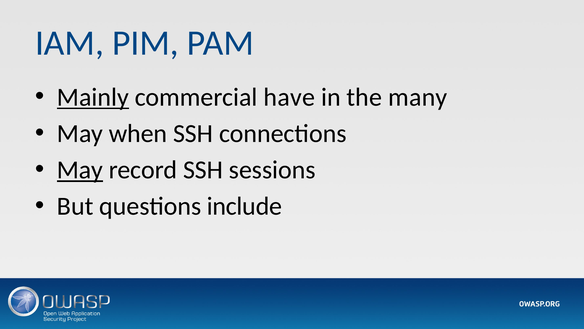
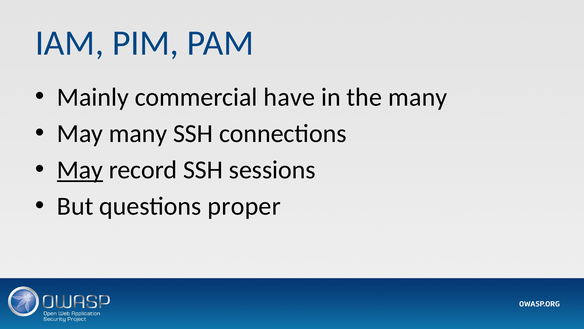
Mainly underline: present -> none (93, 97)
May when: when -> many (138, 133)
include: include -> proper (244, 206)
